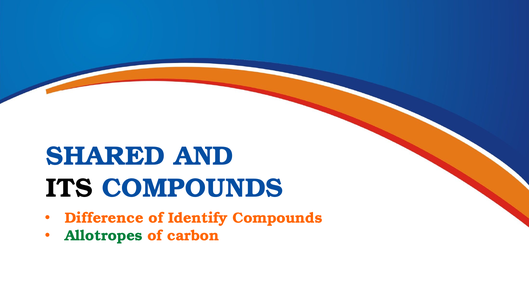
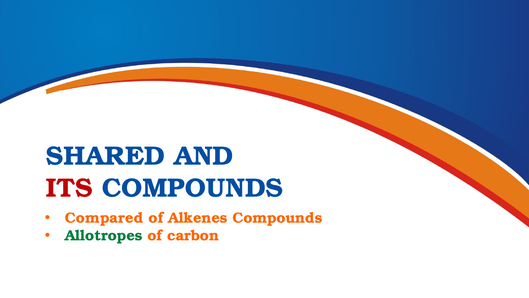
ITS colour: black -> red (69, 188)
Difference: Difference -> Compared (104, 218)
Identify: Identify -> Alkenes (198, 218)
